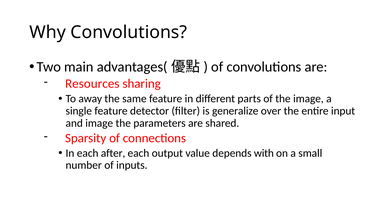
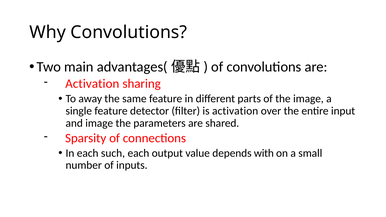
Resources: Resources -> Activation (92, 84)
is generalize: generalize -> activation (235, 111)
after: after -> such (113, 153)
